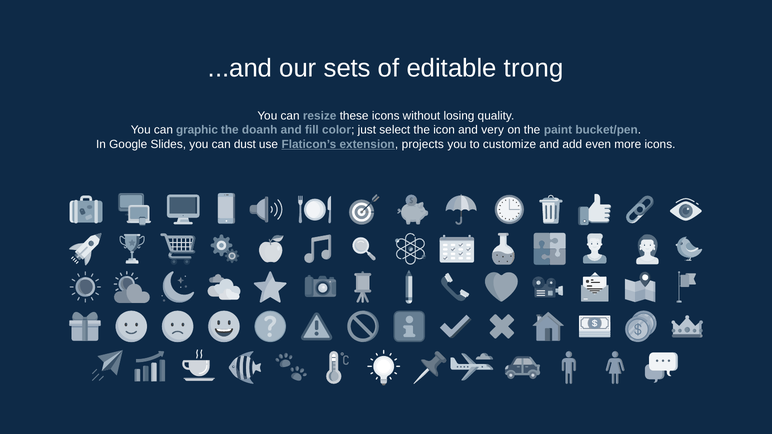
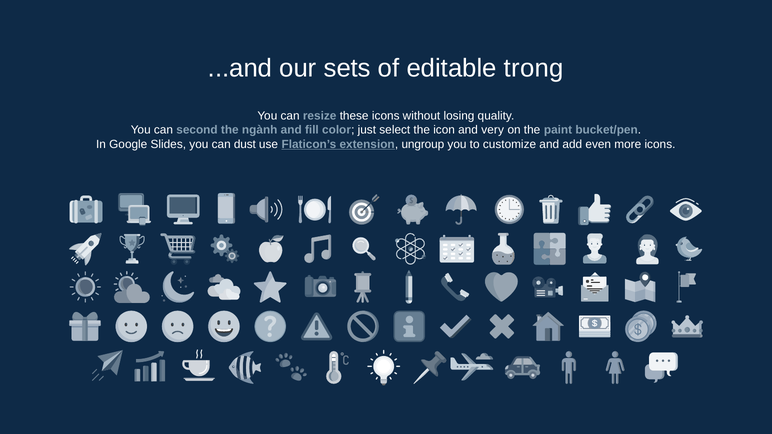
graphic: graphic -> second (197, 130)
doanh: doanh -> ngành (260, 130)
projects: projects -> ungroup (423, 144)
